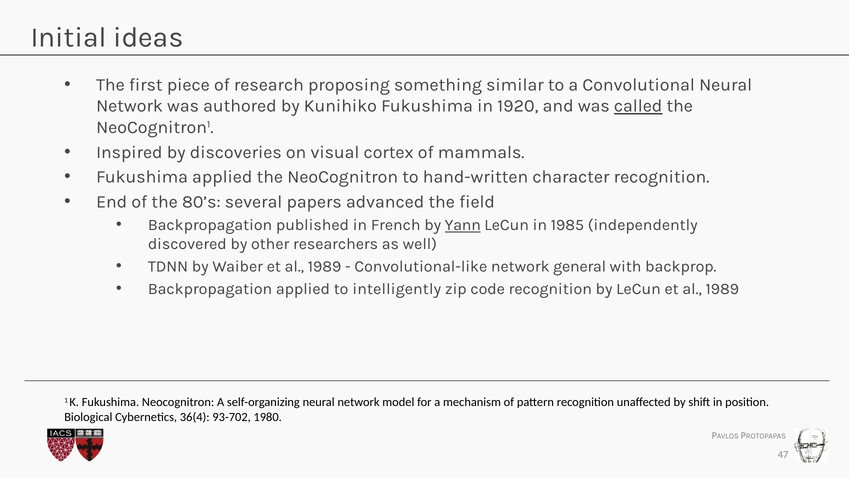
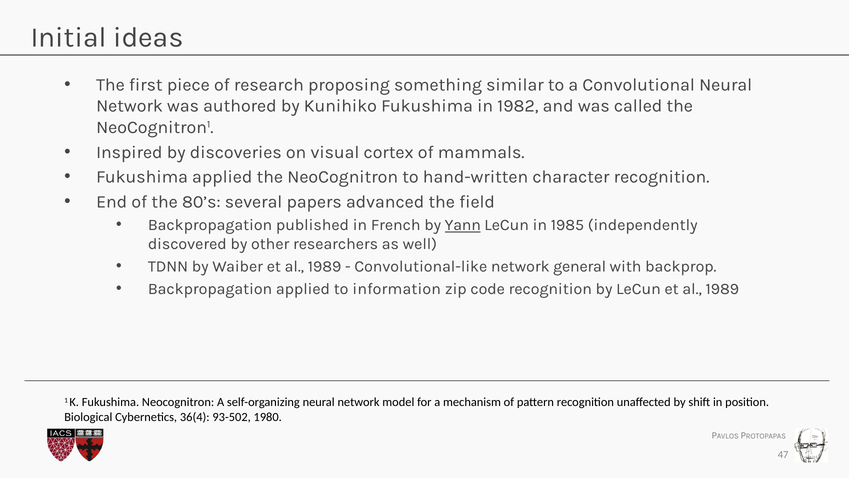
1920: 1920 -> 1982 (518, 106)
called underline: present -> none (638, 106)
intelligently: intelligently -> information (397, 288)
93-702: 93-702 -> 93-502 (232, 417)
